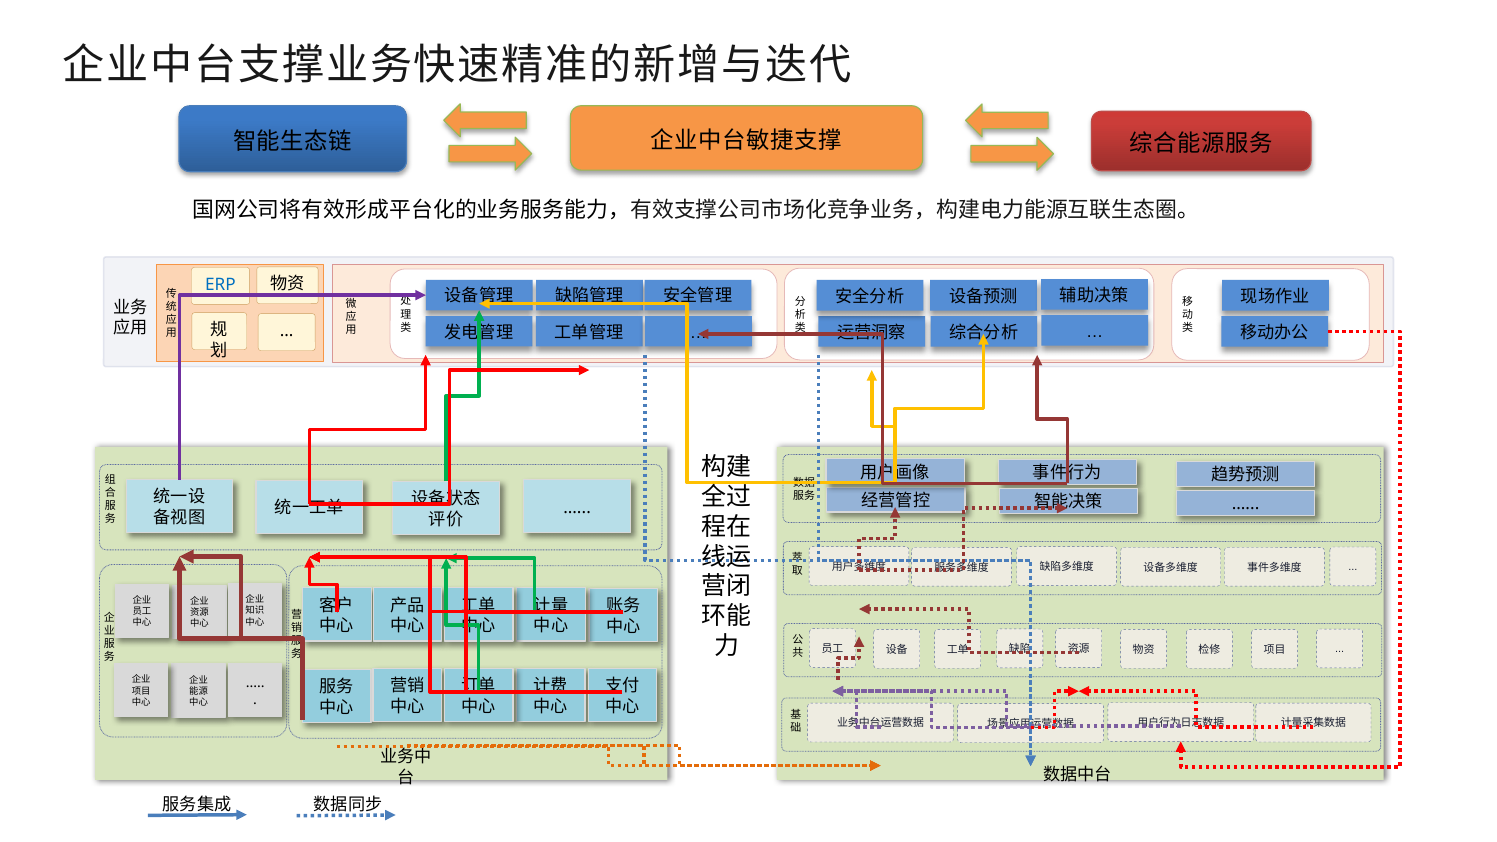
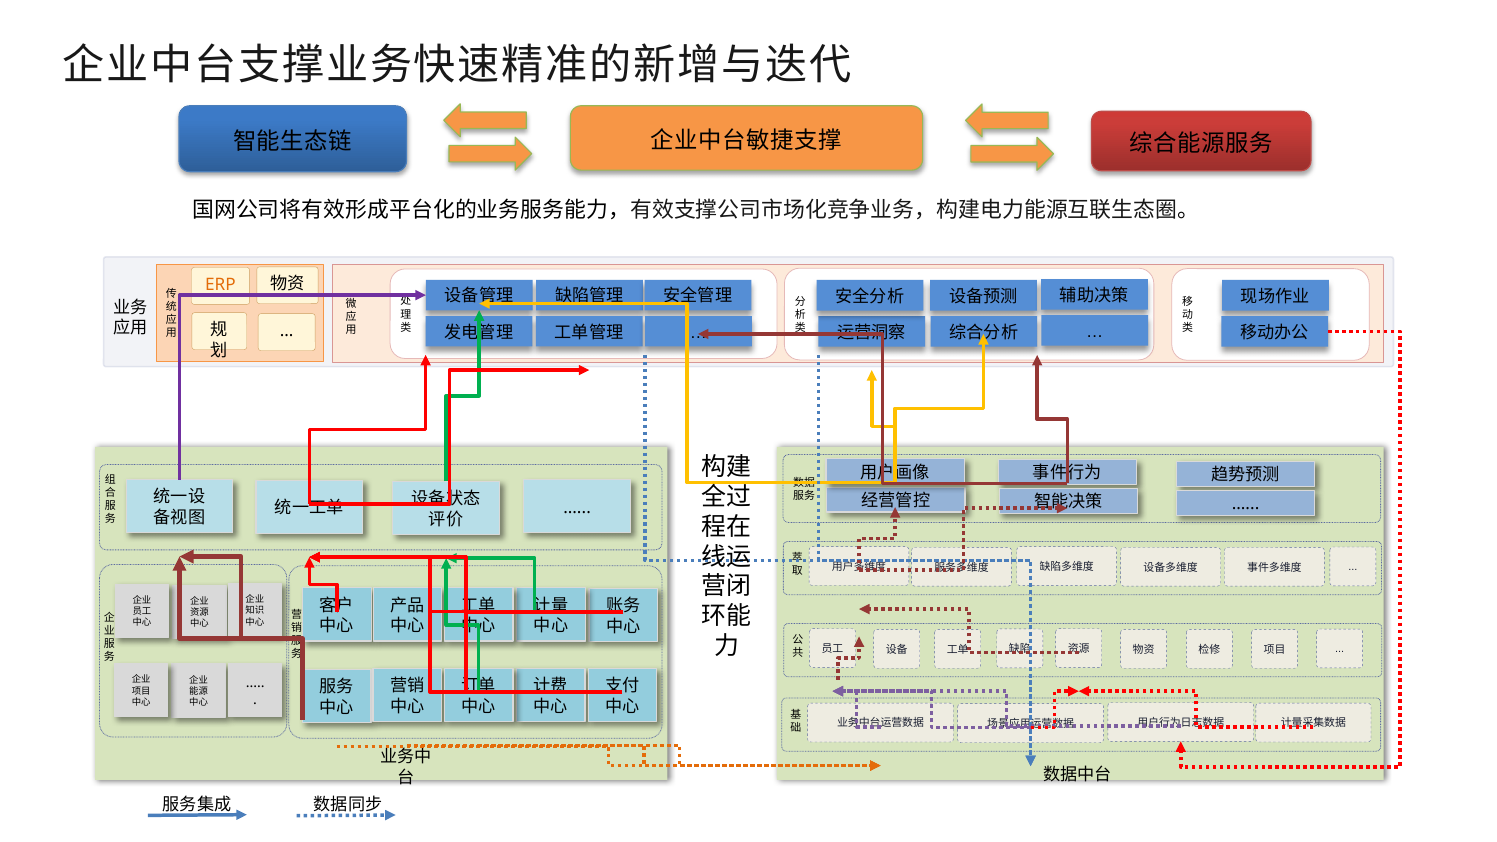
ERP colour: blue -> orange (220, 285)
